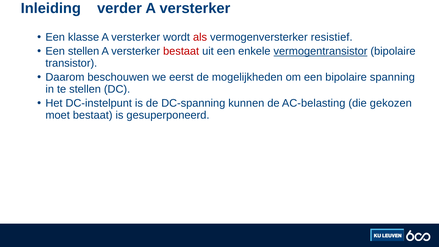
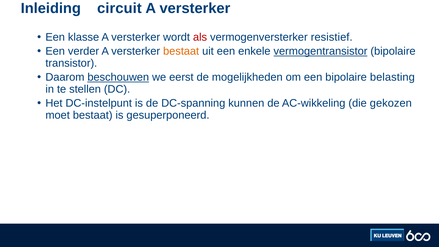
verder: verder -> circuit (119, 8)
Een stellen: stellen -> verder (84, 51)
bestaat colour: red -> orange (181, 51)
beschouwen underline: none -> present (118, 77)
spanning: spanning -> belasting (392, 77)
AC-belasting: AC-belasting -> AC-wikkeling (314, 103)
